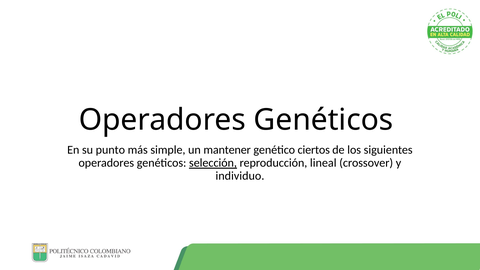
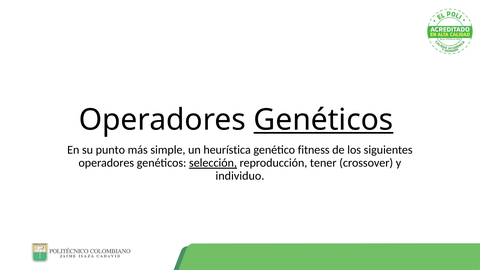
Genéticos underline: none -> present (323, 120)
mantener: mantener -> heurística (227, 150)
ciertos: ciertos -> fitness (314, 150)
lineal: lineal -> tener (323, 163)
